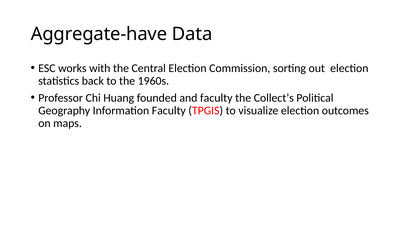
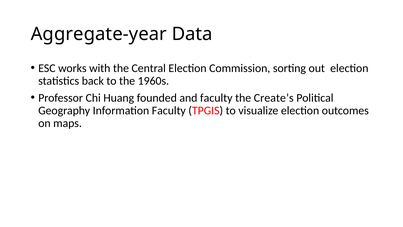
Aggregate-have: Aggregate-have -> Aggregate-year (99, 34)
Collect’s: Collect’s -> Create’s (274, 98)
